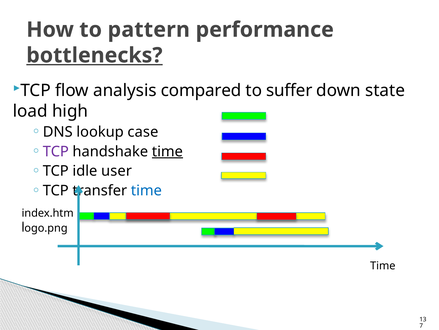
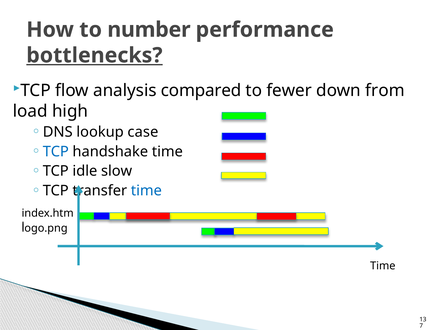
pattern: pattern -> number (149, 30)
suffer: suffer -> fewer (289, 90)
state: state -> from (385, 90)
TCP colour: purple -> blue (56, 151)
time underline: present -> none (167, 151)
user: user -> slow (117, 171)
